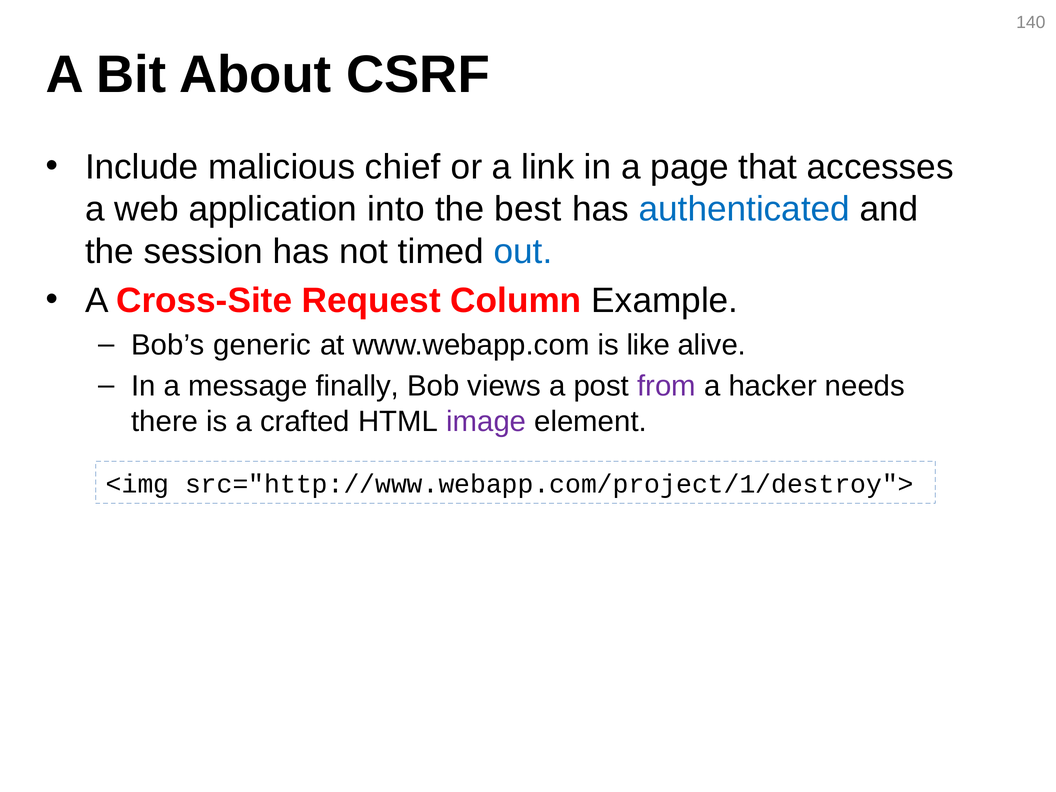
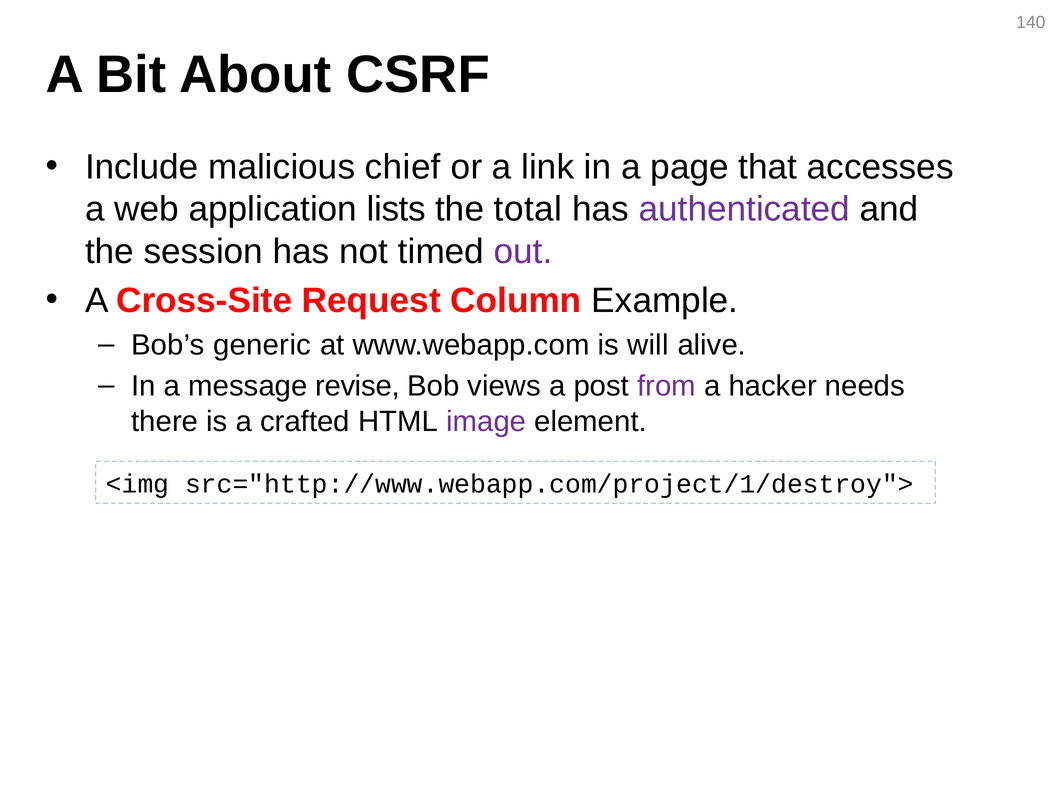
into: into -> lists (396, 209)
best: best -> total (528, 209)
authenticated colour: blue -> purple (744, 209)
out colour: blue -> purple (523, 252)
like: like -> will (648, 345)
finally: finally -> revise (357, 386)
